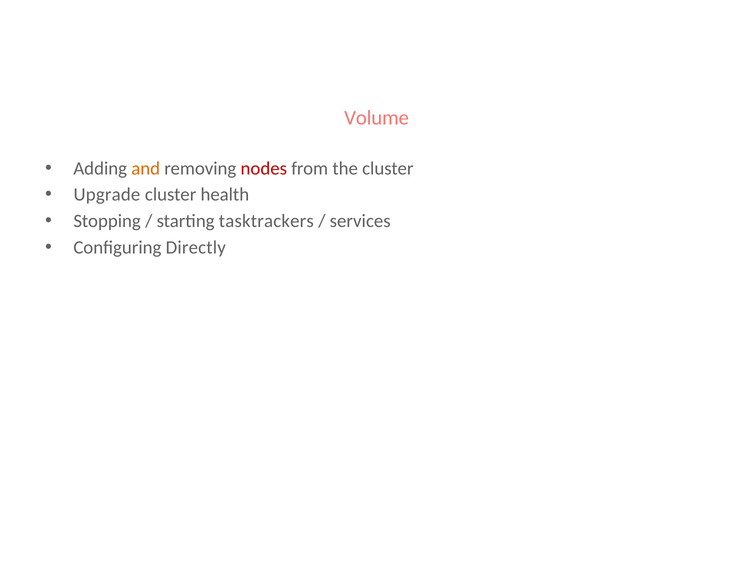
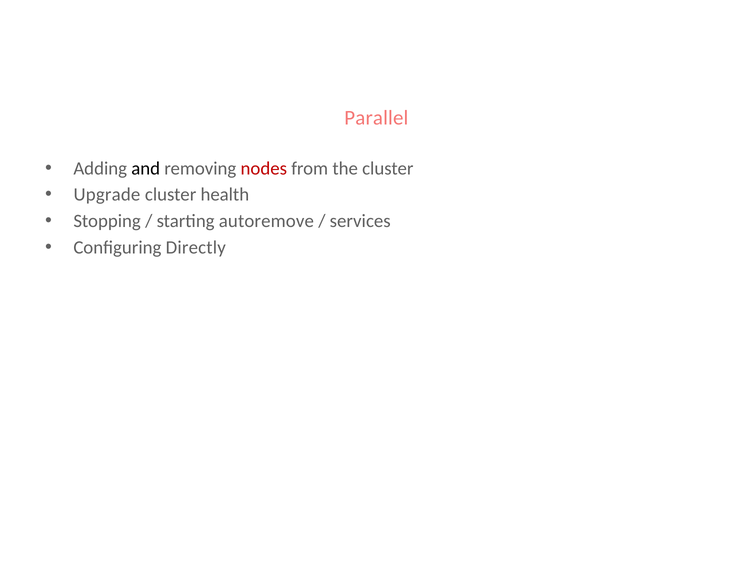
Volume: Volume -> Parallel (376, 118)
and colour: orange -> black (146, 168)
tasktrackers: tasktrackers -> autoremove (266, 221)
